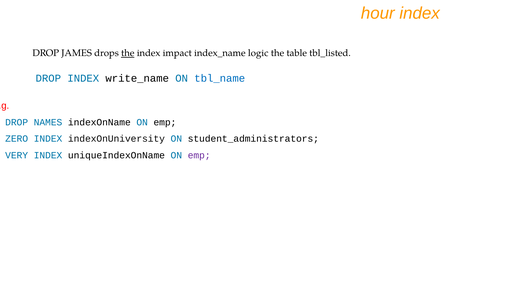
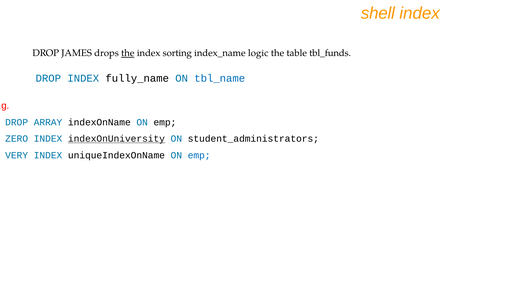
hour: hour -> shell (378, 13)
impact: impact -> sorting (177, 53)
tbl_listed: tbl_listed -> tbl_funds (330, 53)
write_name: write_name -> fully_name (137, 78)
NAMES: NAMES -> ARRAY (48, 122)
indexOnUniversity underline: none -> present (116, 139)
emp colour: purple -> blue (199, 155)
